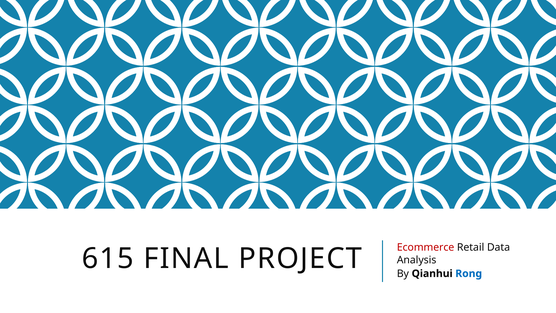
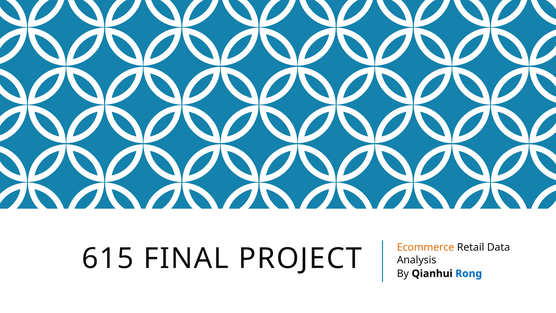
Ecommerce colour: red -> orange (426, 247)
